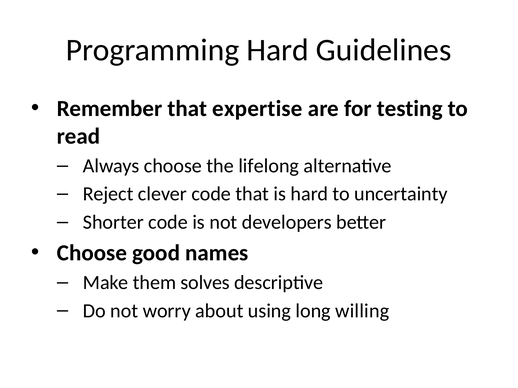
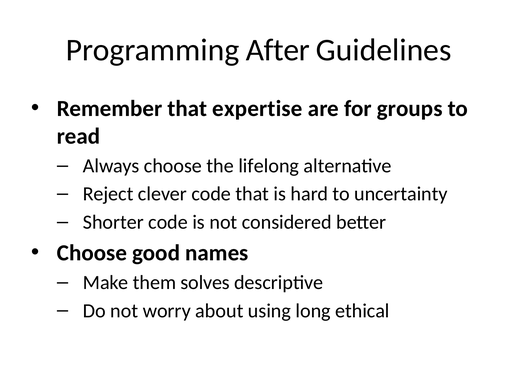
Programming Hard: Hard -> After (278, 50)
testing: testing -> groups (410, 109)
developers: developers -> considered (287, 222)
willing: willing -> ethical (362, 311)
